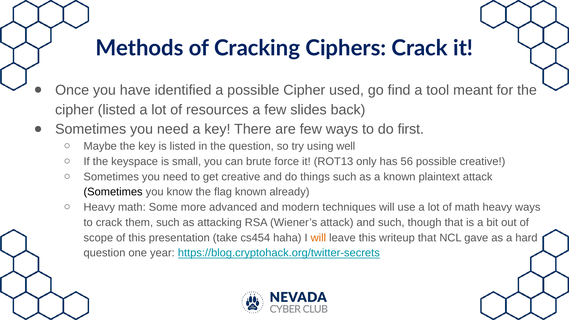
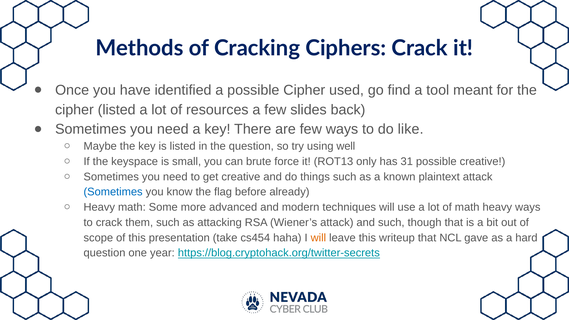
first: first -> like (411, 129)
56: 56 -> 31 (407, 161)
Sometimes colour: black -> blue (113, 192)
flag known: known -> before (251, 192)
